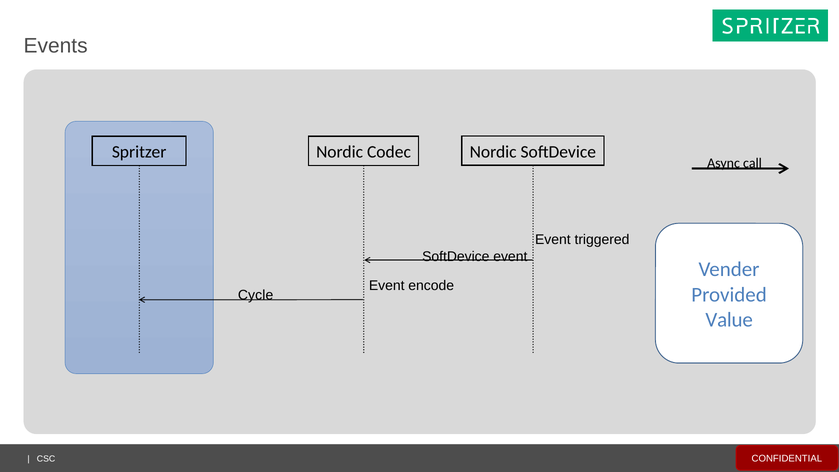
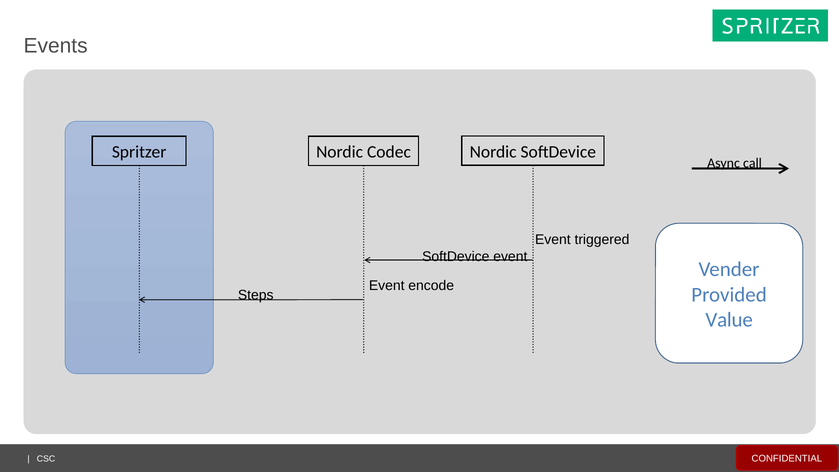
Cycle: Cycle -> Steps (256, 295)
